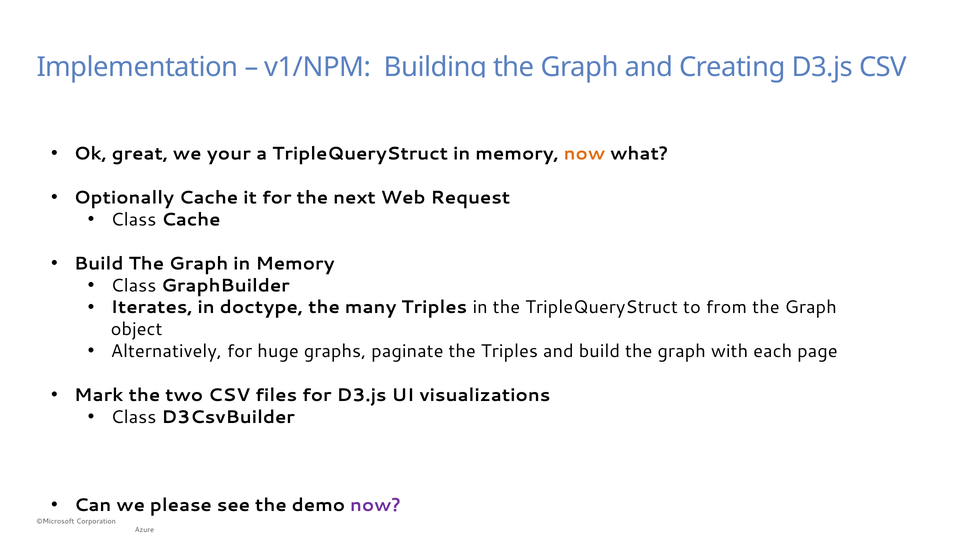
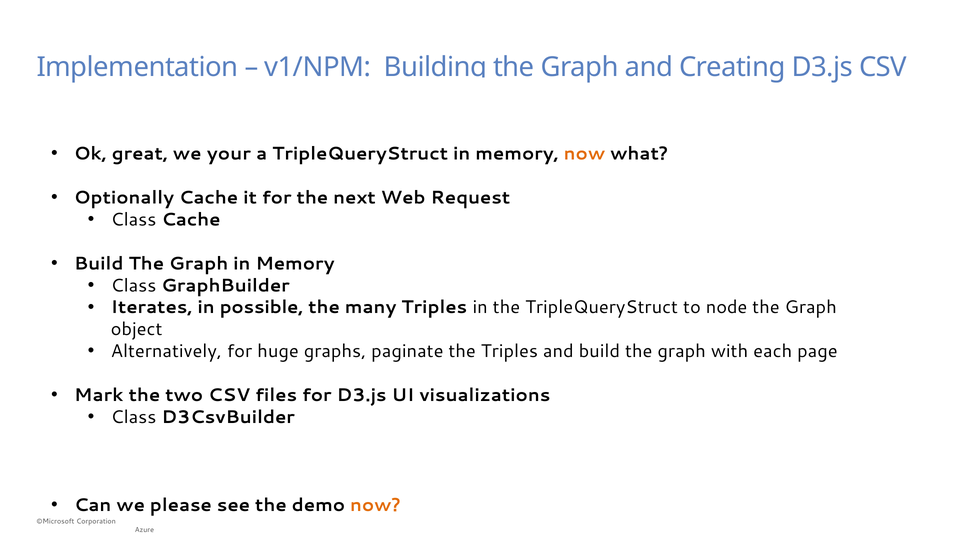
doctype: doctype -> possible (262, 308)
from: from -> node (727, 308)
now colour: purple -> orange (375, 506)
